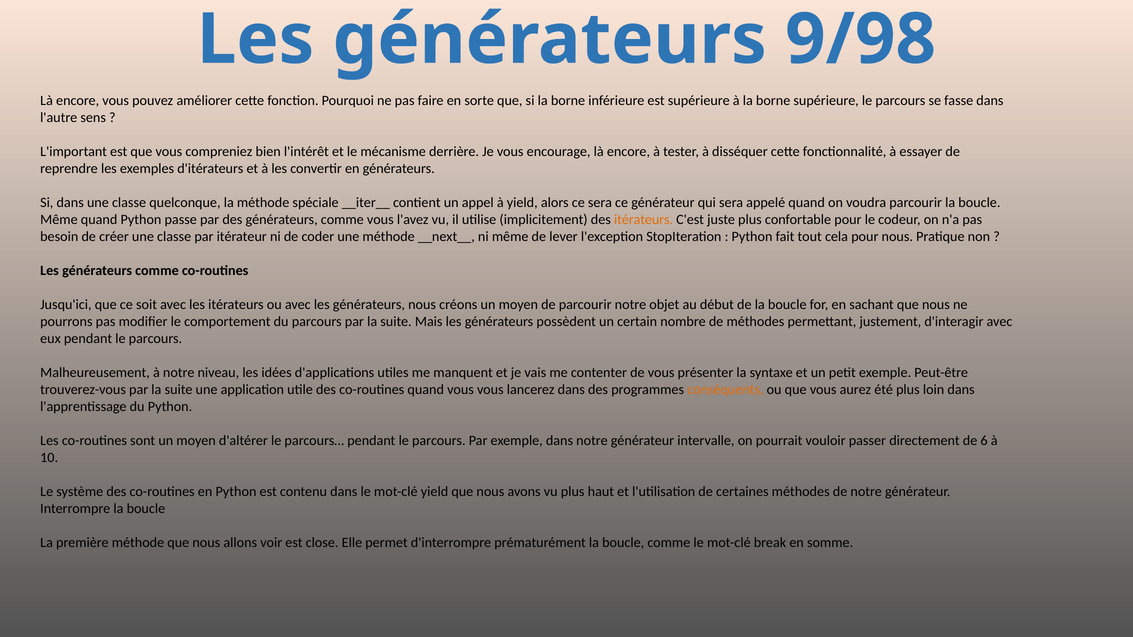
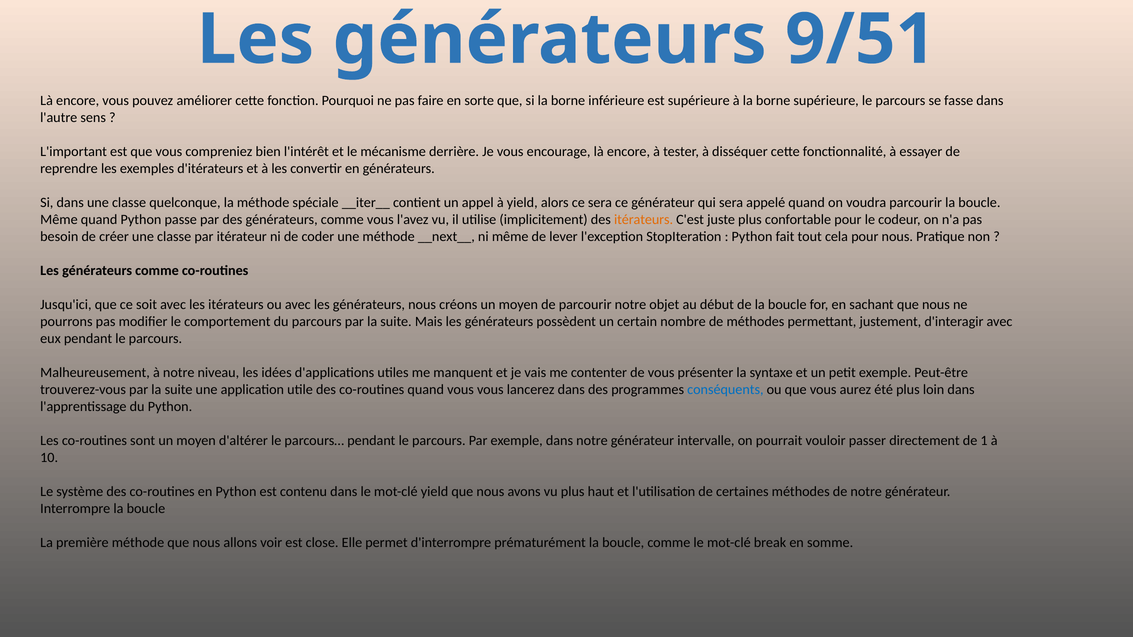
9/98: 9/98 -> 9/51 (861, 40)
conséquents colour: orange -> blue (725, 390)
6: 6 -> 1 (984, 441)
